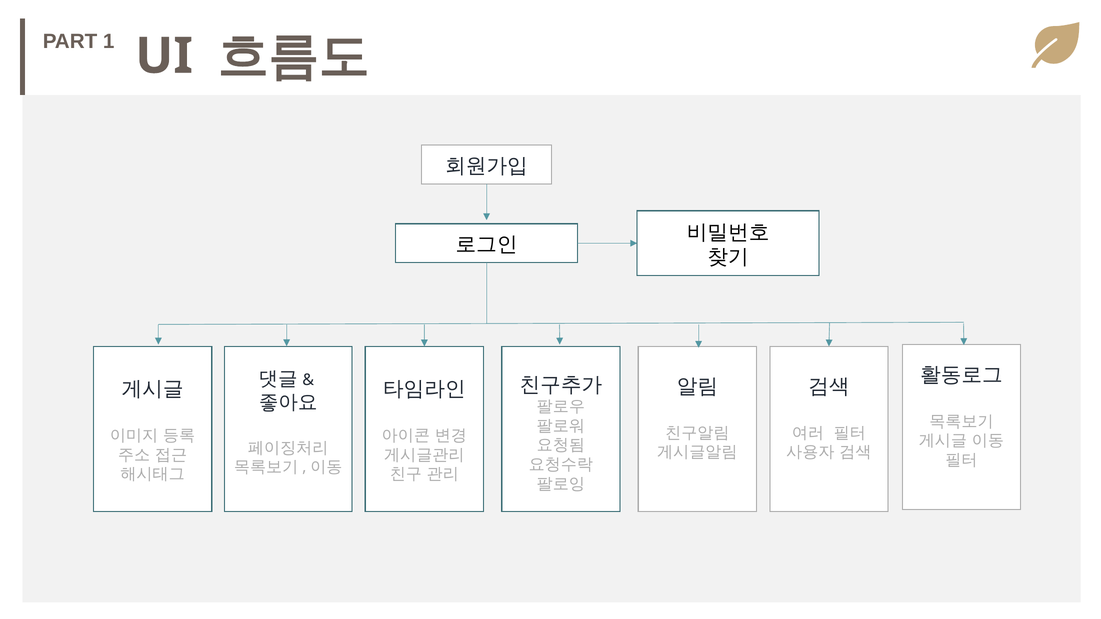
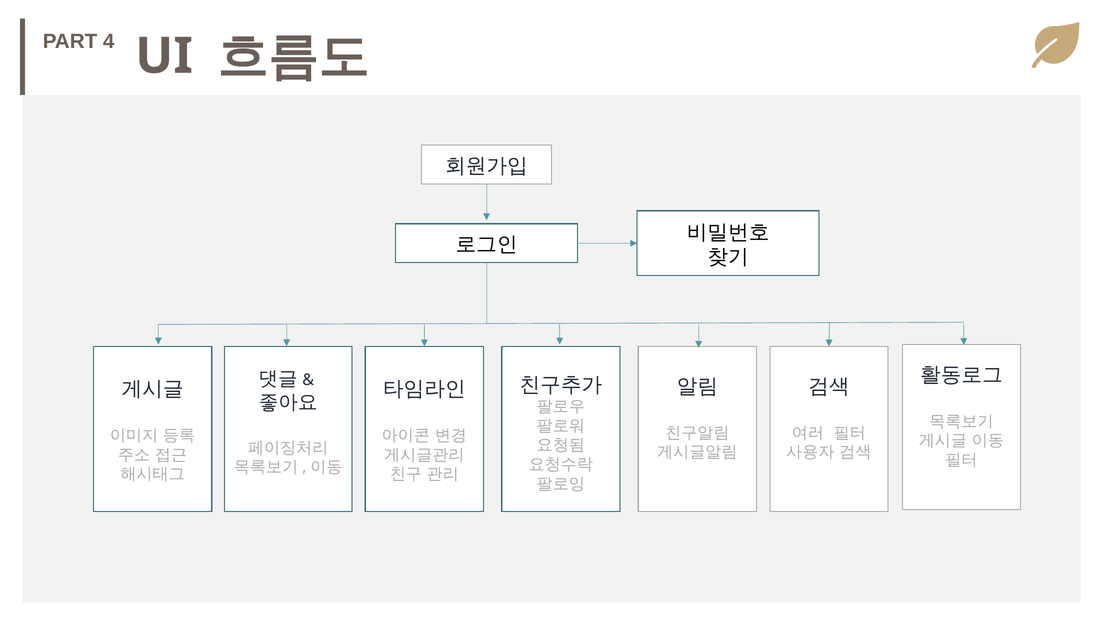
1: 1 -> 4 (109, 41)
